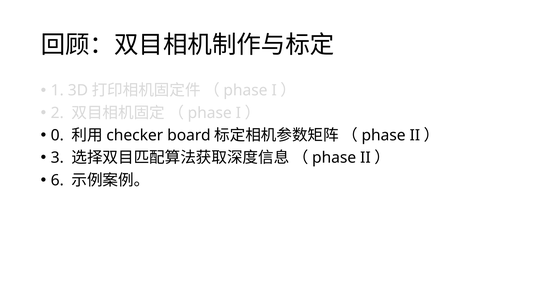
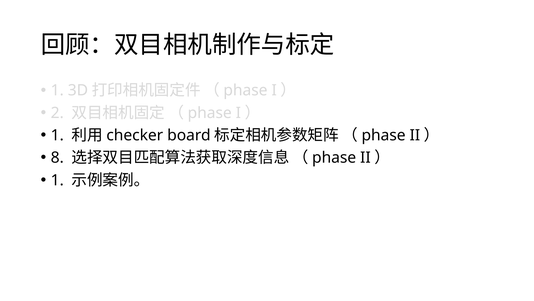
0: 0 -> 1 (57, 135)
3: 3 -> 8 (57, 157)
6: 6 -> 1 (57, 180)
